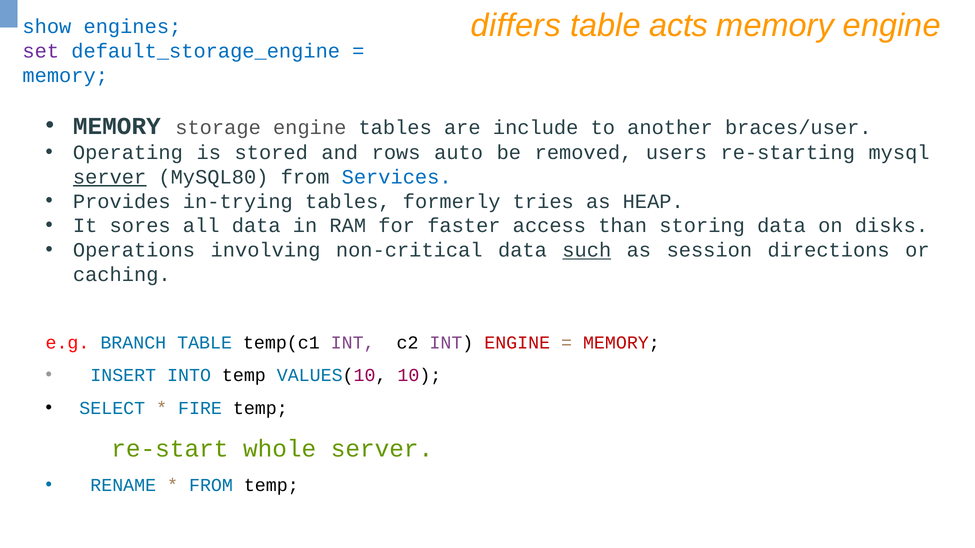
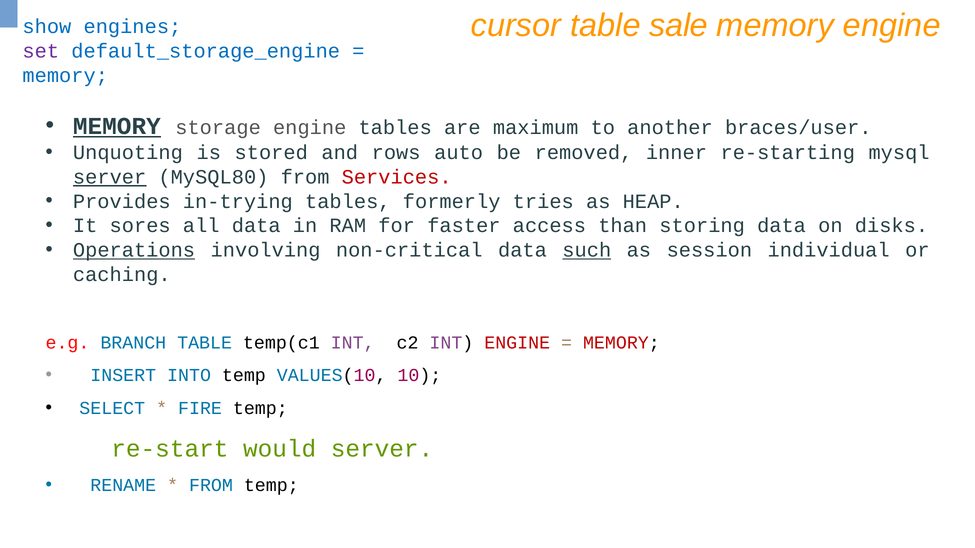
differs: differs -> cursor (516, 25)
acts: acts -> sale (679, 25)
MEMORY underline: none -> present (117, 126)
include: include -> maximum (536, 128)
Operating: Operating -> Unquoting (128, 153)
users: users -> inner (676, 153)
Services colour: blue -> red (397, 177)
Operations underline: none -> present (134, 250)
directions: directions -> individual (829, 250)
whole: whole -> would (280, 449)
